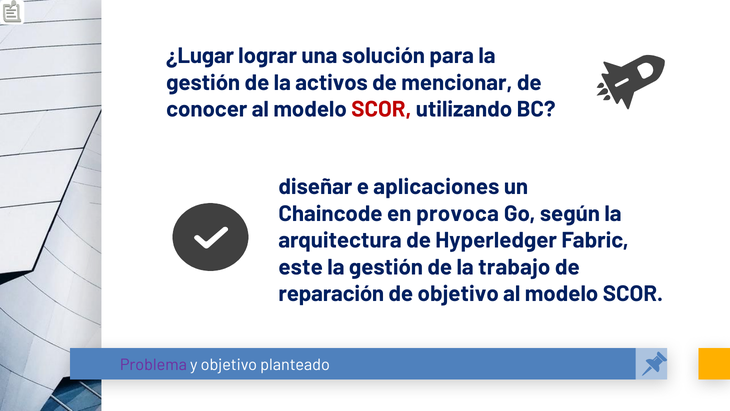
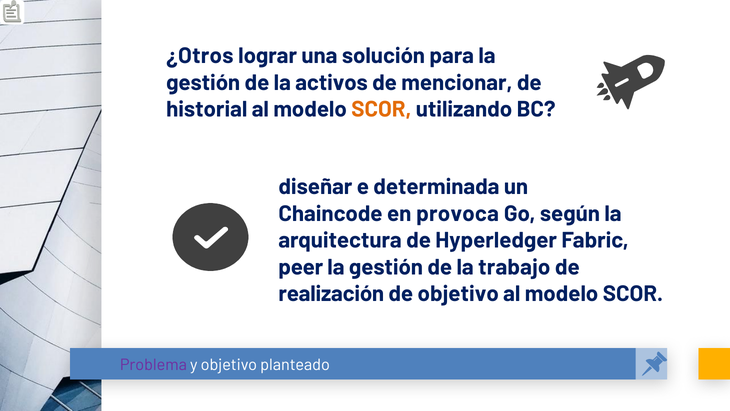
¿Lugar: ¿Lugar -> ¿Otros (200, 56)
conocer: conocer -> historial (207, 109)
SCOR colour: red -> orange (381, 109)
aplicaciones: aplicaciones -> determinada (436, 187)
este: este -> peer (301, 267)
reparación: reparación -> realización (331, 294)
